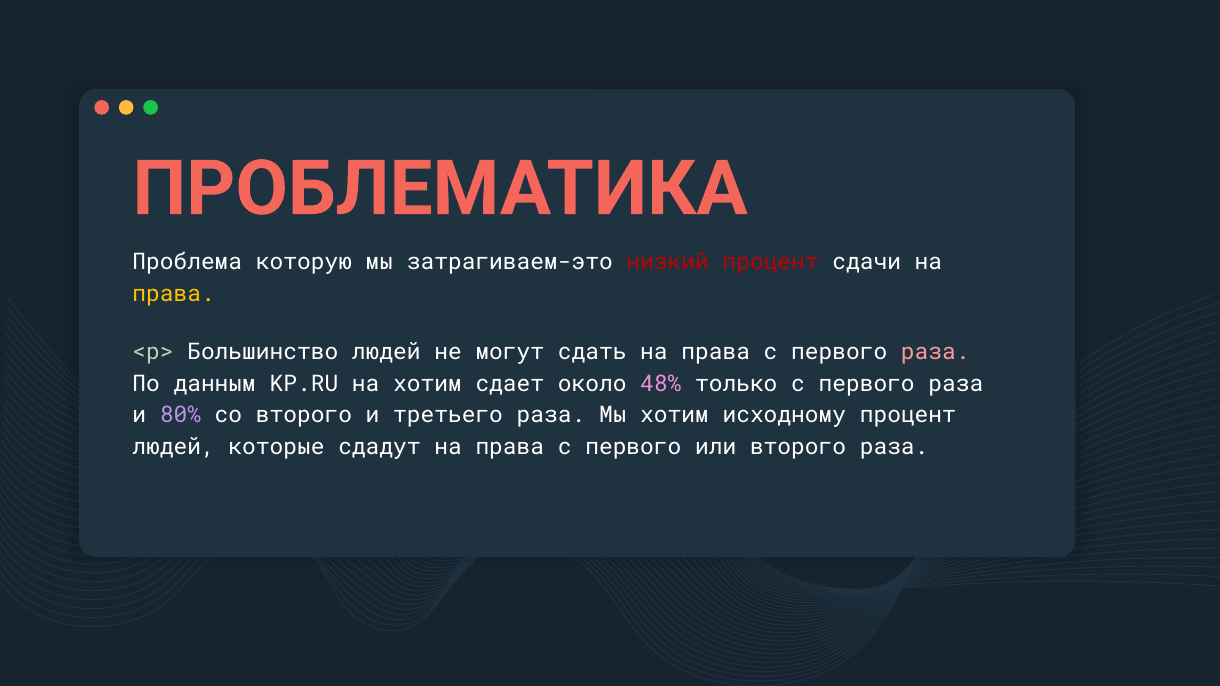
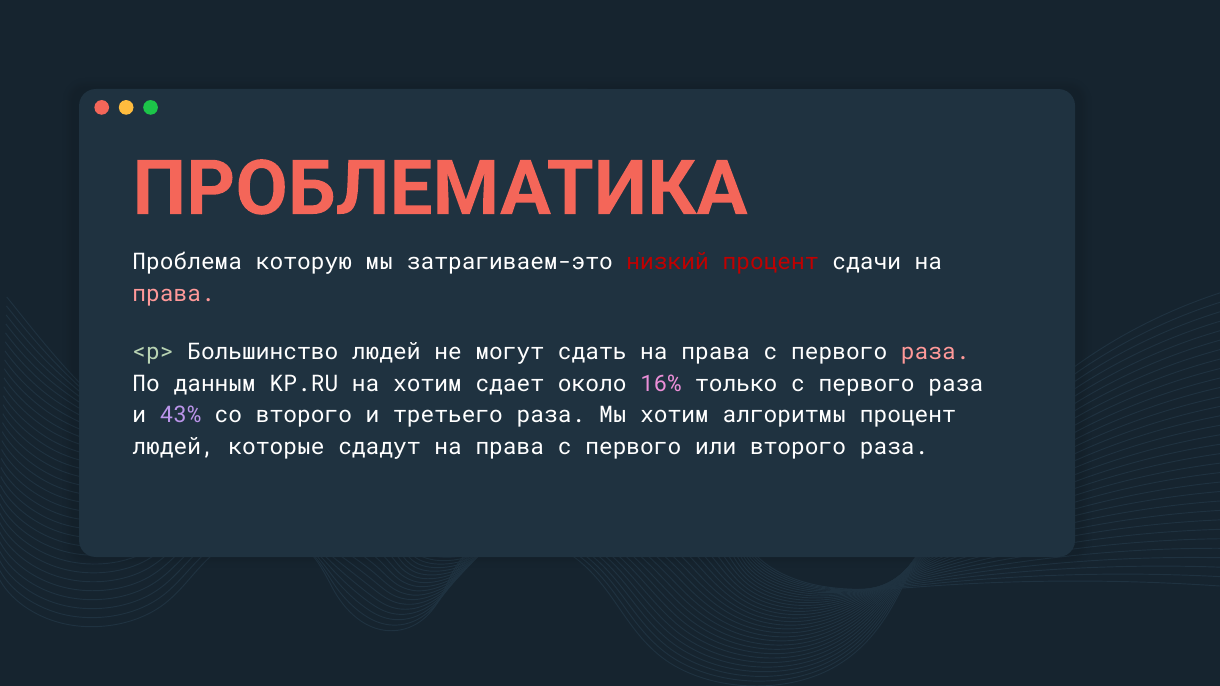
права colour: yellow -> pink (174, 294)
48%: 48% -> 16% (661, 384)
80%: 80% -> 43% (180, 415)
исходному: исходному -> алгоритмы (784, 415)
